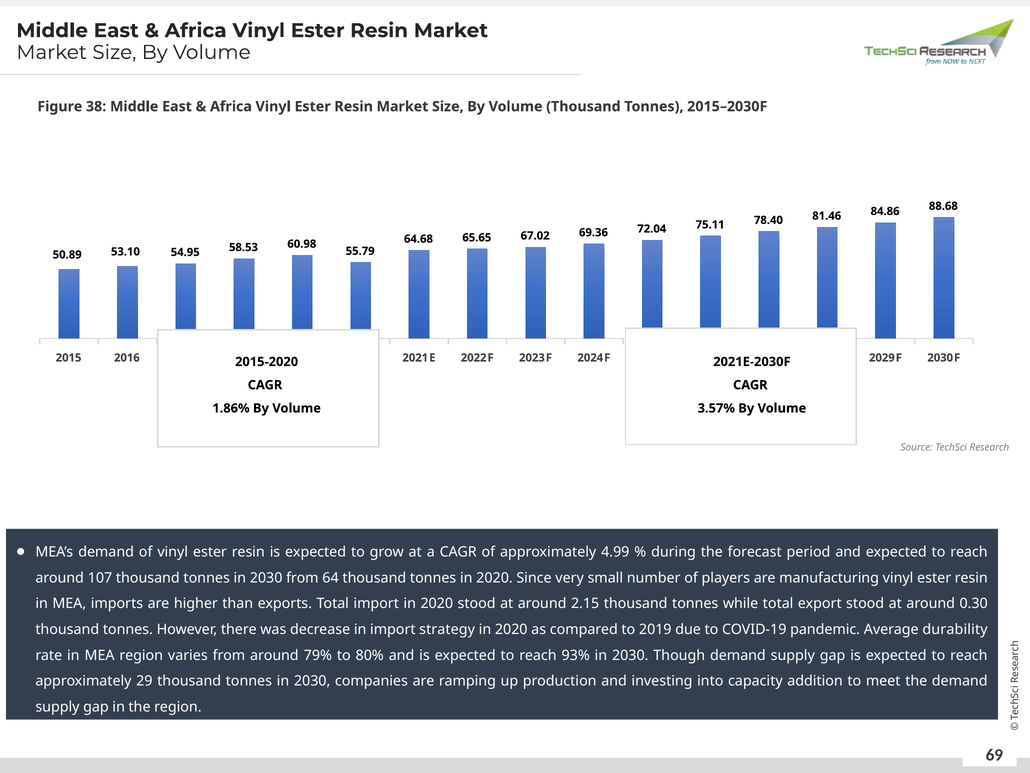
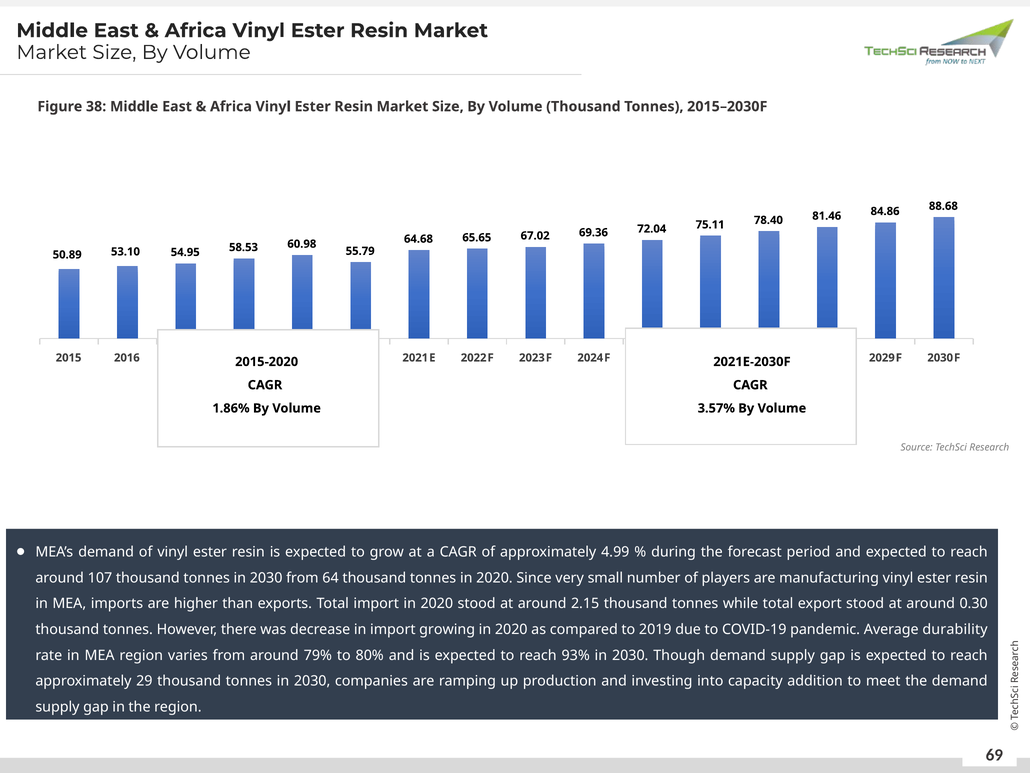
strategy: strategy -> growing (447, 629)
